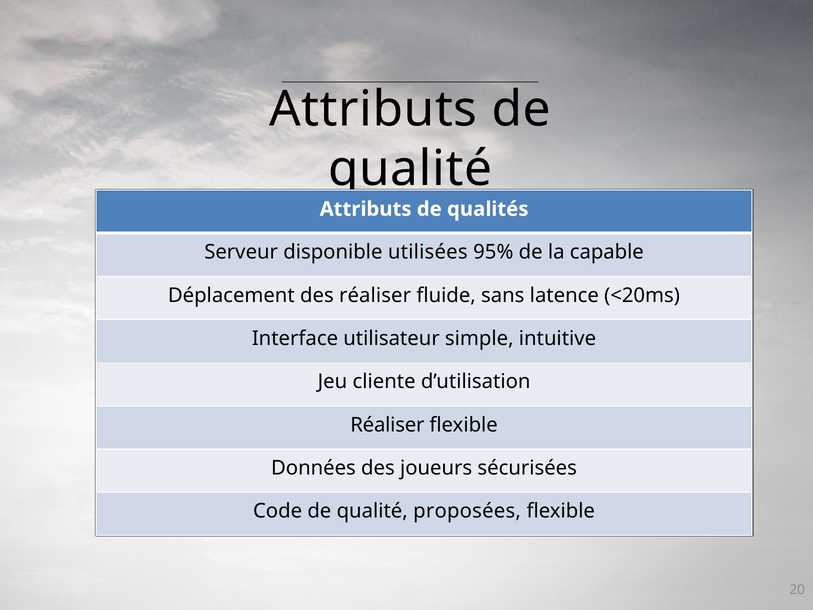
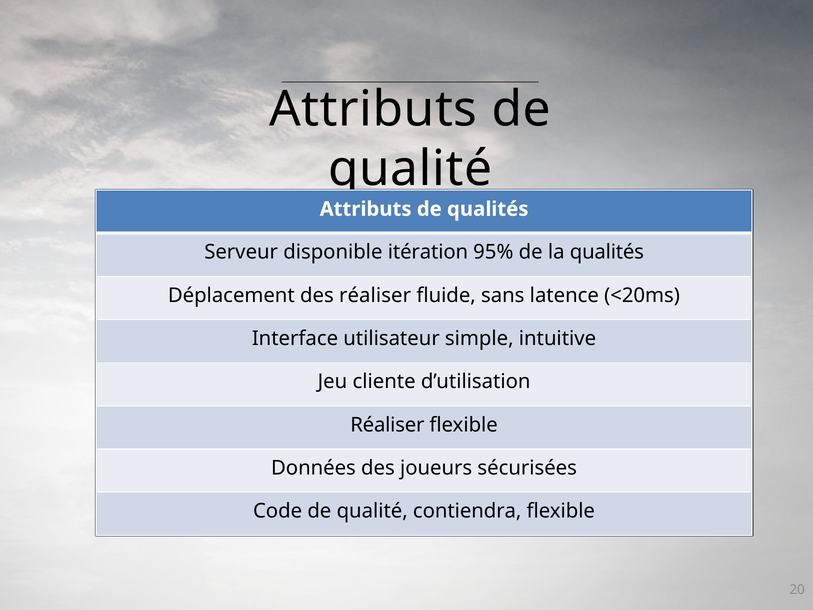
utilisées: utilisées -> itération (428, 252)
la capable: capable -> qualités (607, 252)
proposées: proposées -> contiendra (467, 511)
